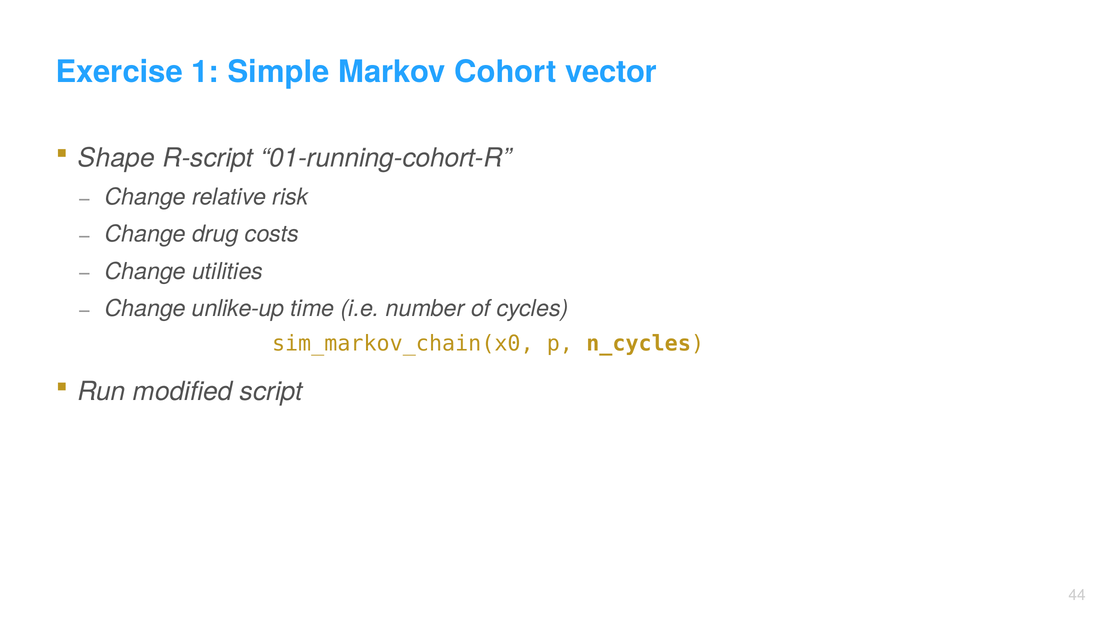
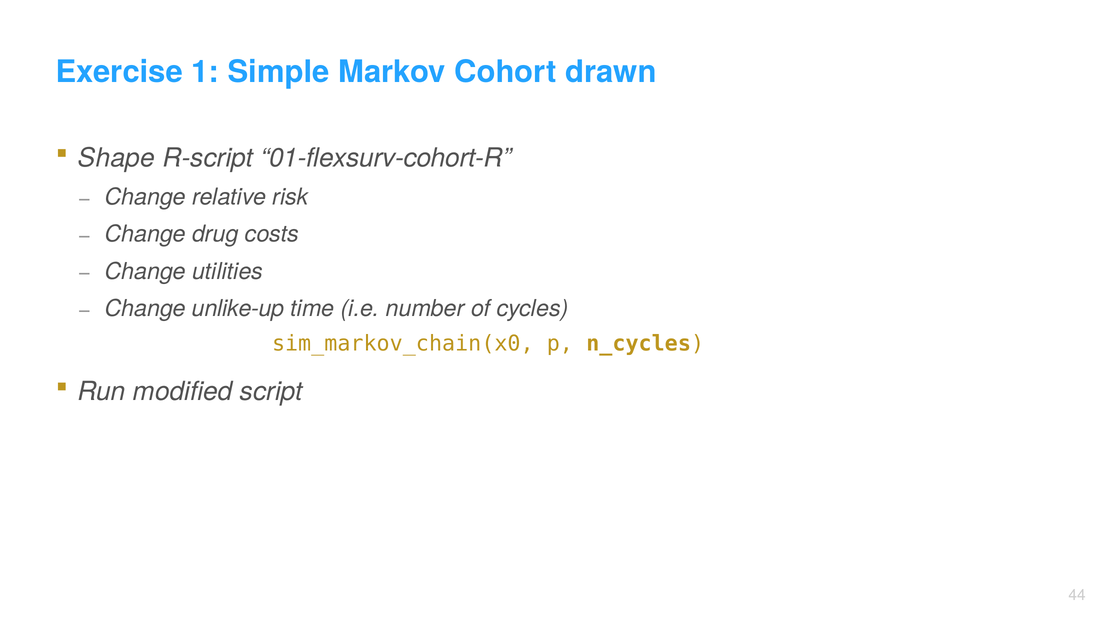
vector: vector -> drawn (611, 72)
01-running-cohort-R: 01-running-cohort-R -> 01-flexsurv-cohort-R (386, 158)
